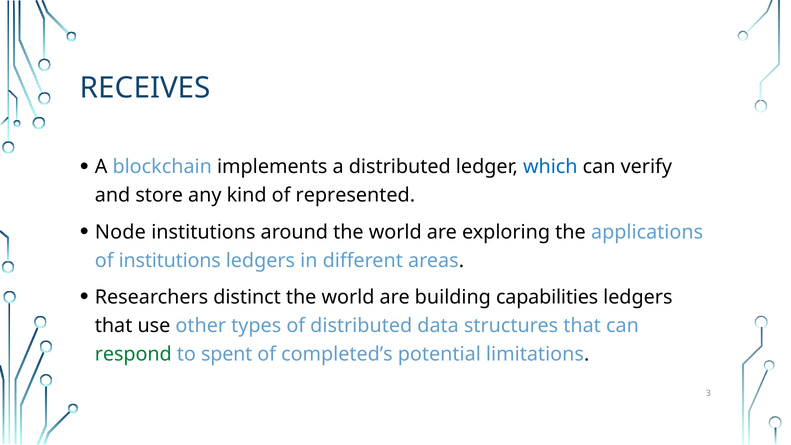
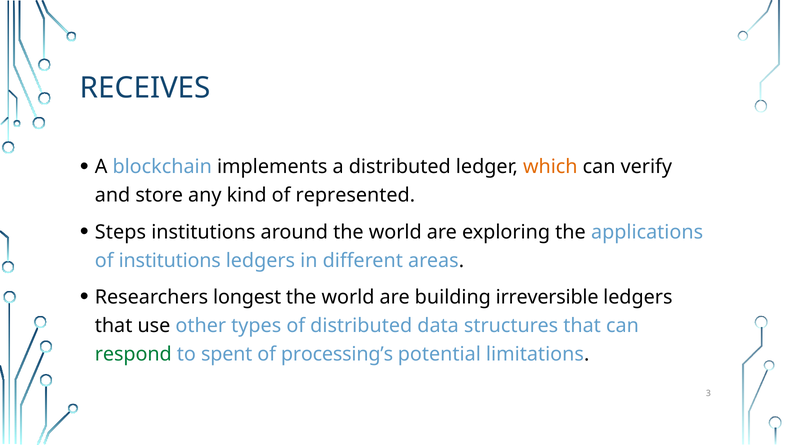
which colour: blue -> orange (550, 167)
Node: Node -> Steps (120, 232)
distinct: distinct -> longest (247, 297)
capabilities: capabilities -> irreversible (547, 297)
completed’s: completed’s -> processing’s (337, 354)
